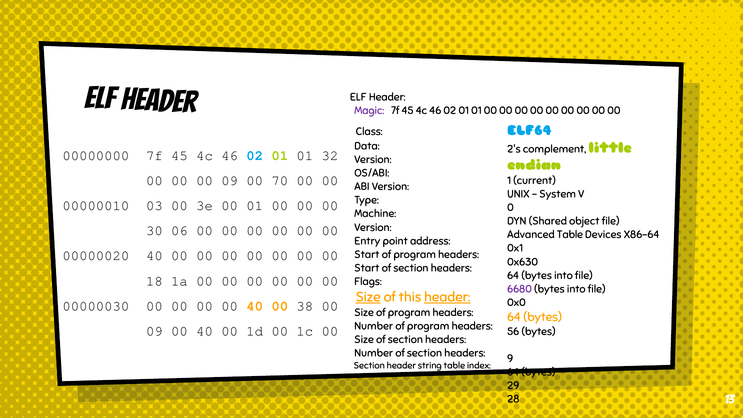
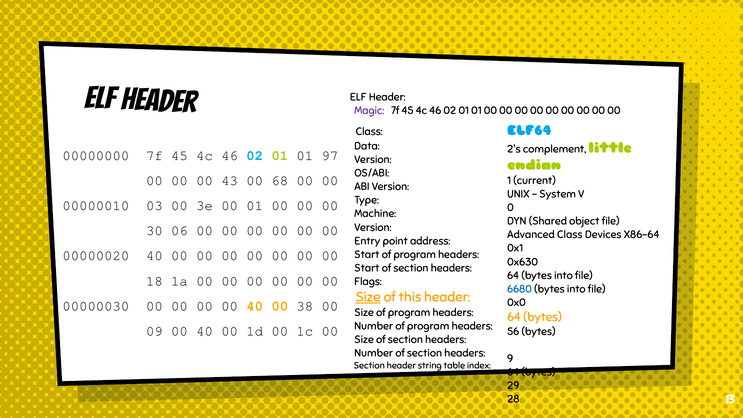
32: 32 -> 97 (330, 155)
00 00 09: 09 -> 43 (230, 181)
70: 70 -> 68 (280, 181)
Advanced Table: Table -> Class (570, 235)
6680 colour: purple -> blue (520, 289)
header underline: present -> none (447, 297)
